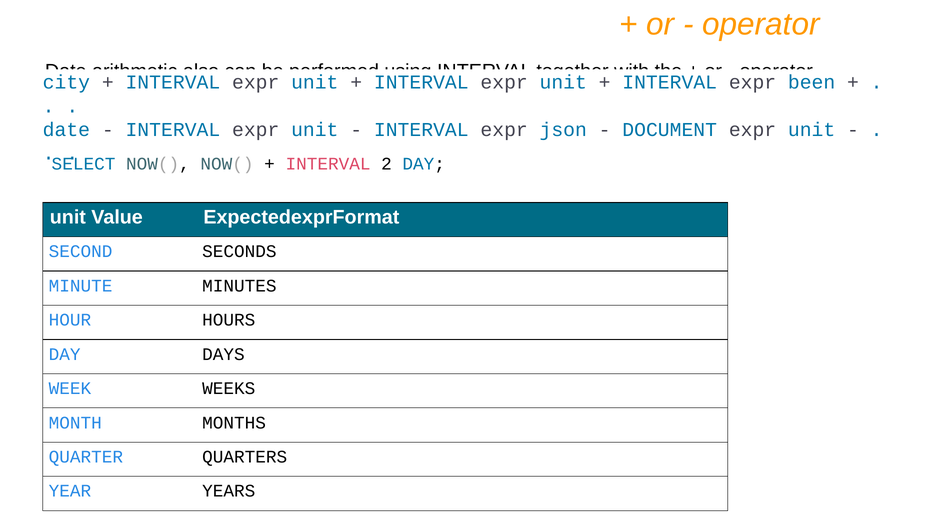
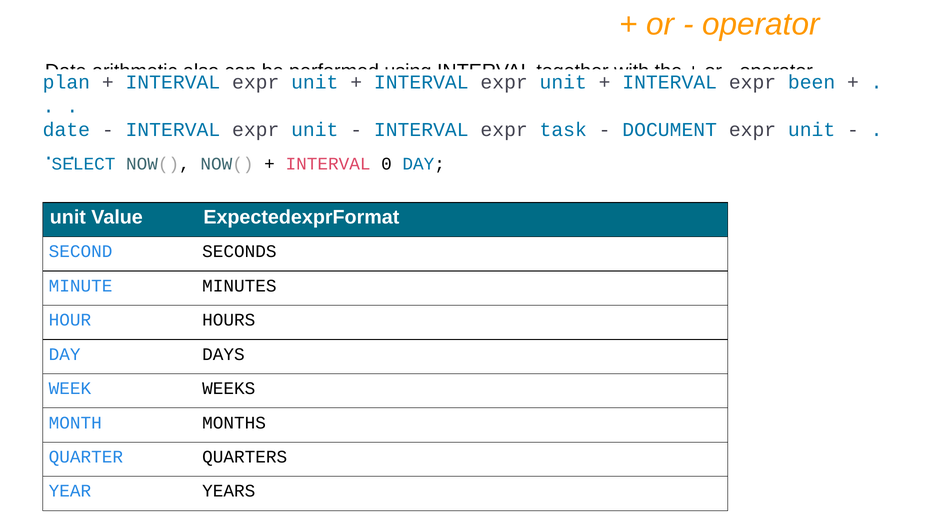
city: city -> plan (66, 83)
json: json -> task (563, 130)
2: 2 -> 0 (387, 164)
